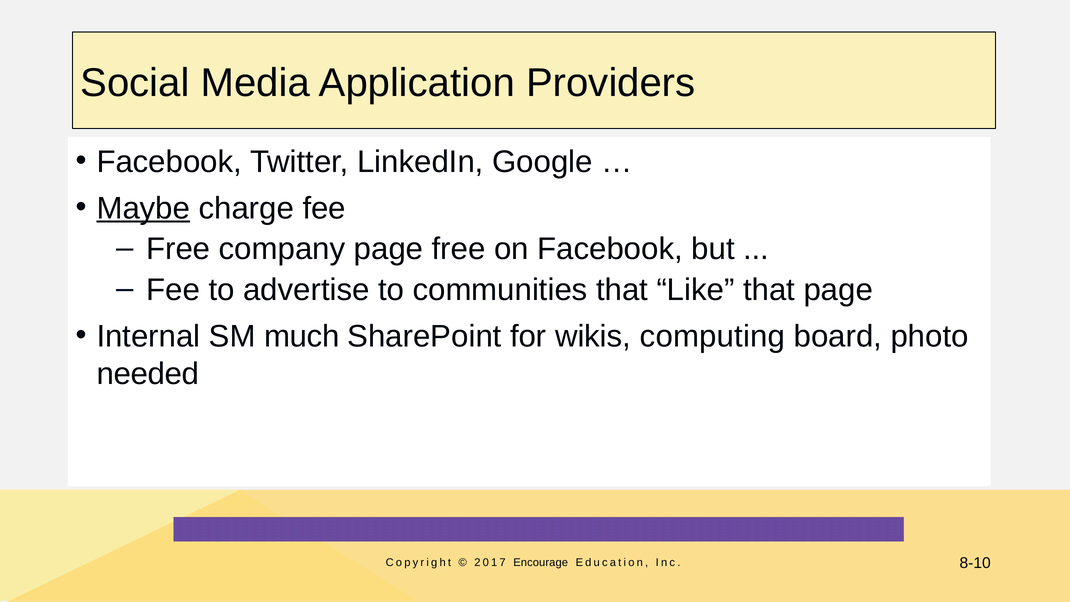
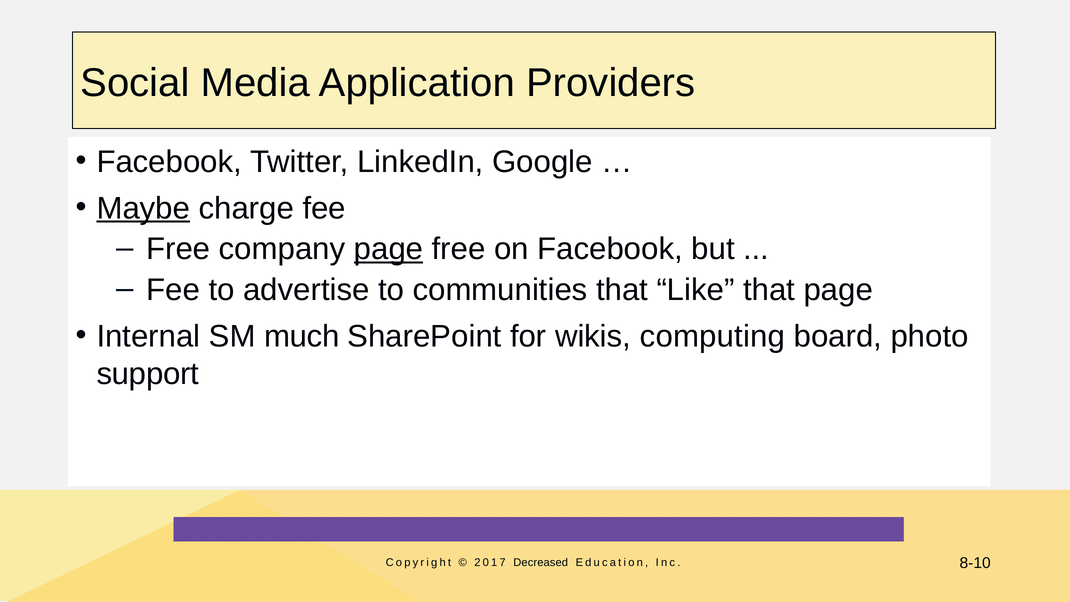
page underline: none -> present (389, 249)
needed: needed -> support (148, 374)
Encourage: Encourage -> Decreased (541, 563)
